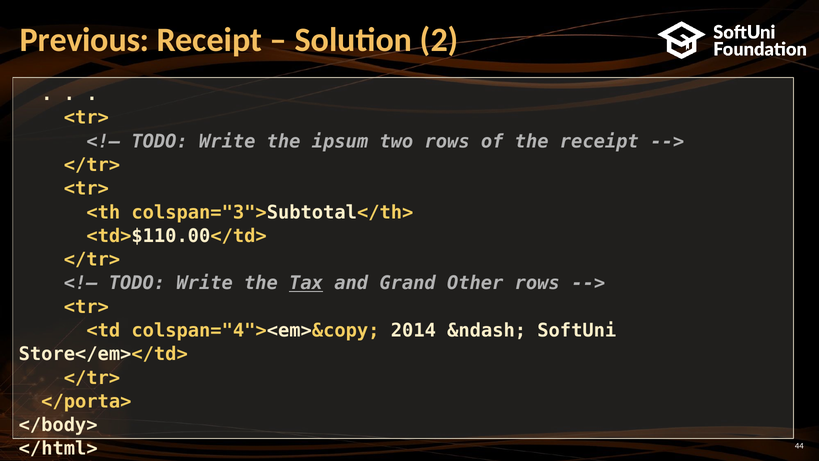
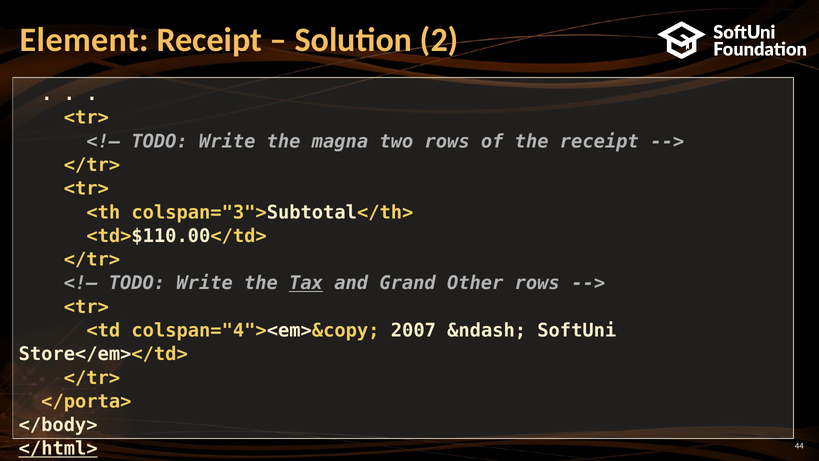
Previous: Previous -> Element (84, 40)
ipsum: ipsum -> magna (340, 141)
2014: 2014 -> 2007 (413, 330)
</html> underline: none -> present (58, 449)
